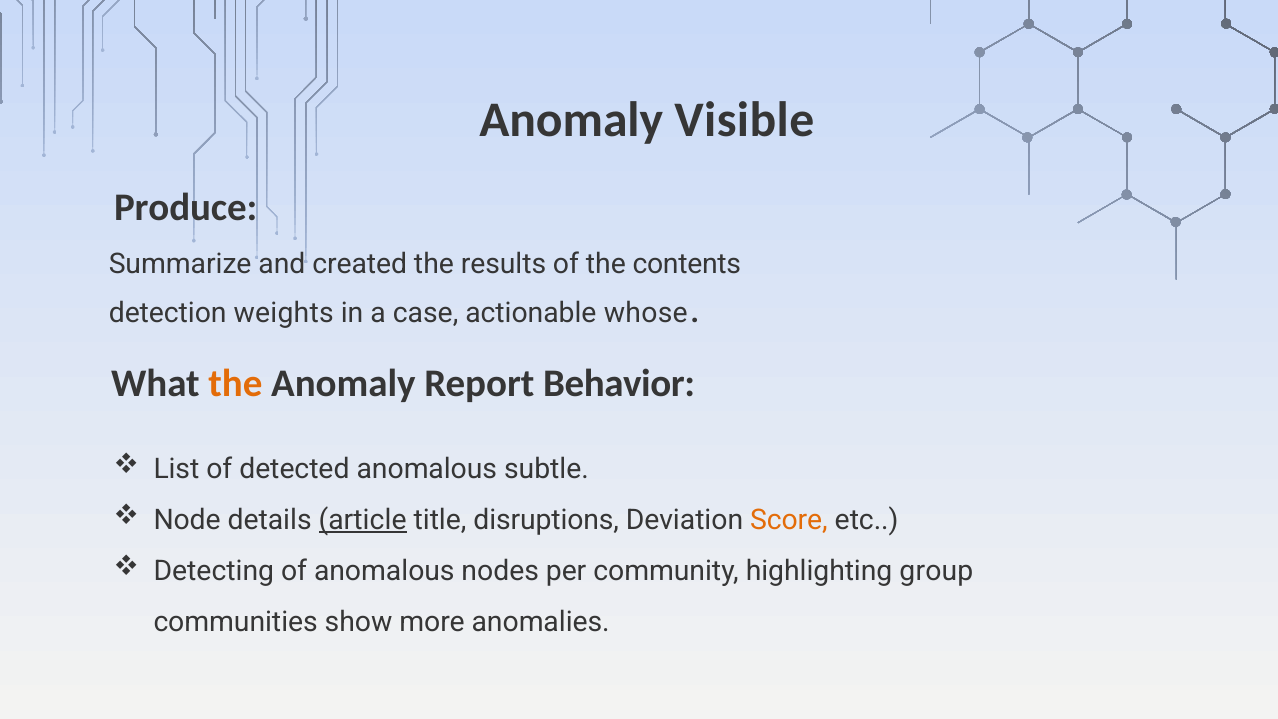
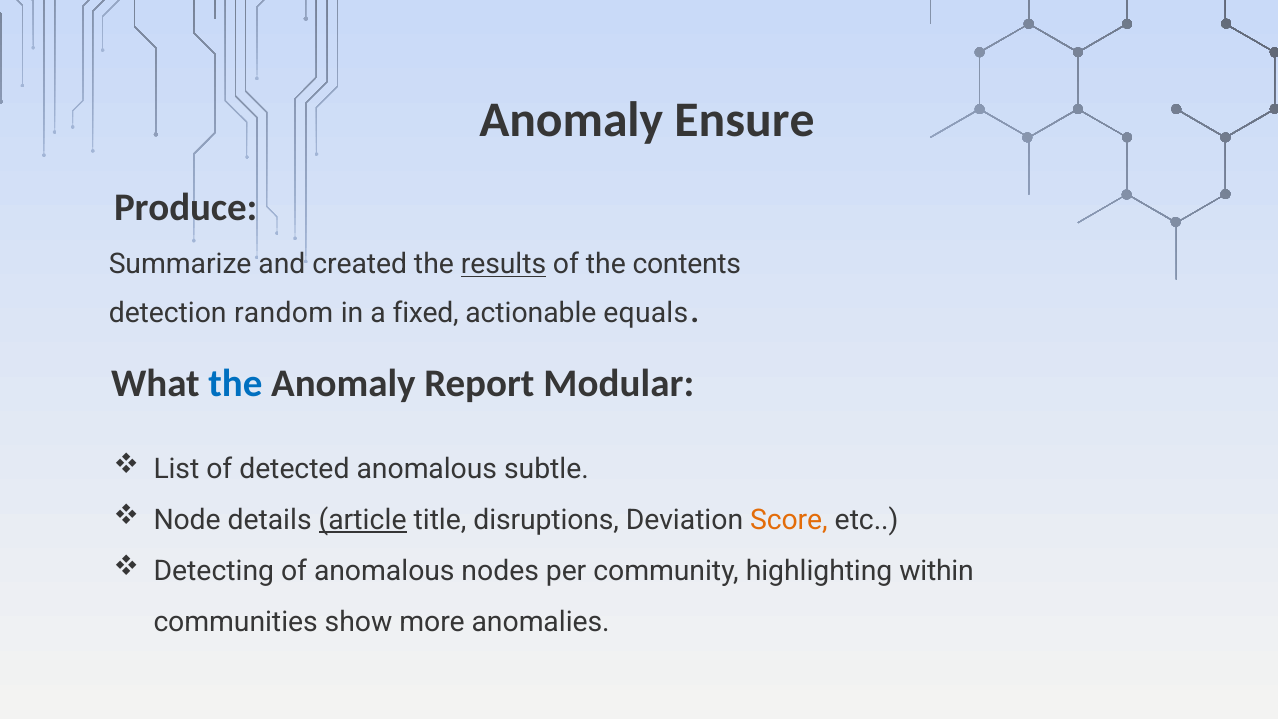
Visible: Visible -> Ensure (744, 121)
results underline: none -> present (504, 264)
weights: weights -> random (284, 313)
case: case -> fixed (426, 313)
whose: whose -> equals (646, 313)
the colour: orange -> blue (235, 383)
Behavior: Behavior -> Modular (619, 383)
group: group -> within (937, 571)
